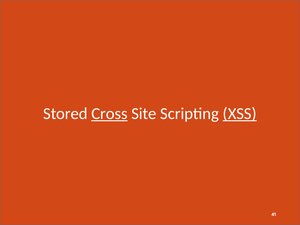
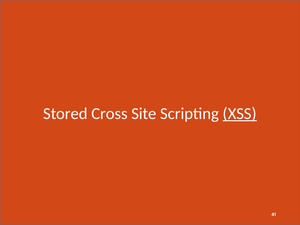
Cross underline: present -> none (109, 114)
